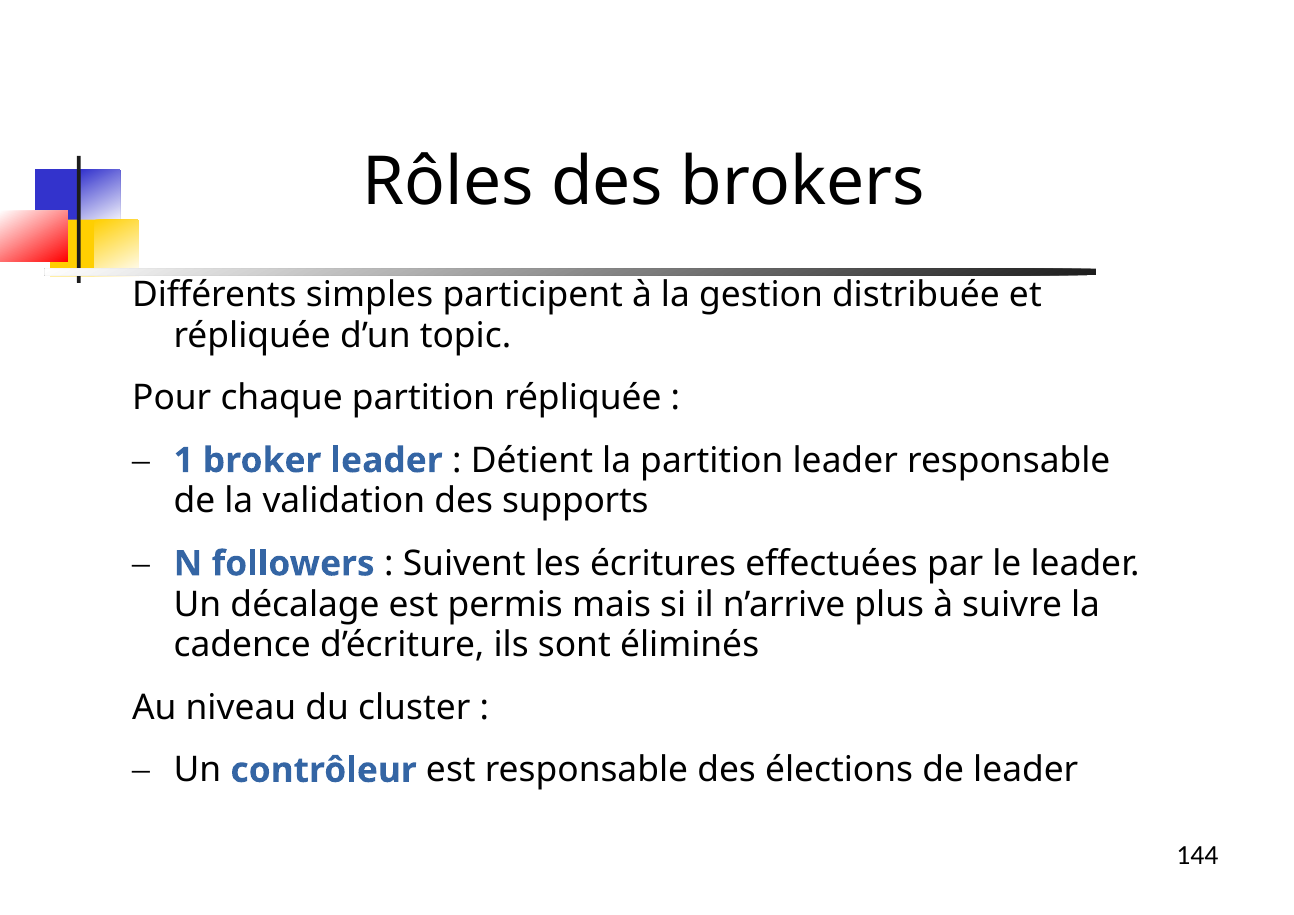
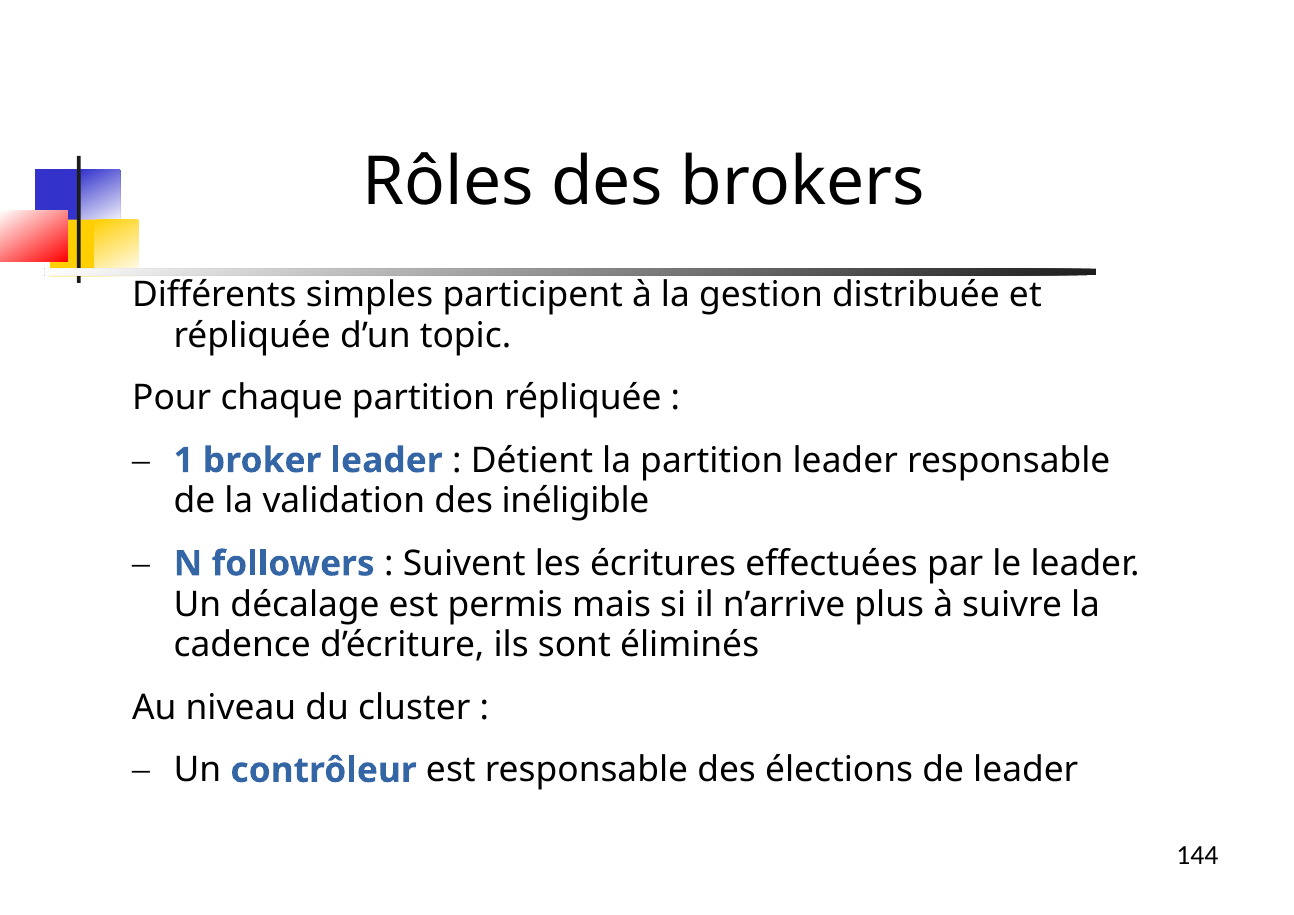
supports: supports -> inéligible (575, 501)
